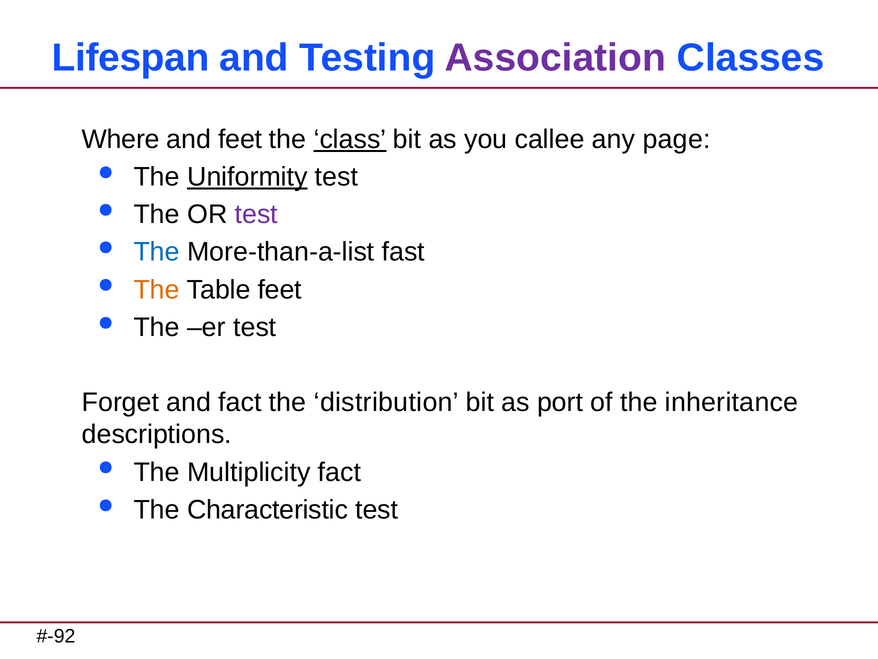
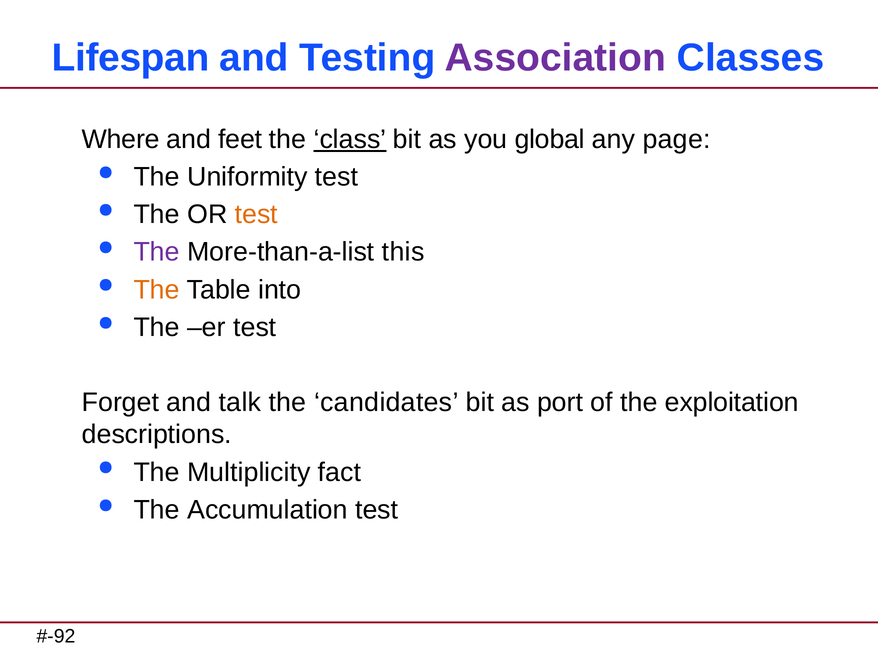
callee: callee -> global (550, 139)
Uniformity underline: present -> none (247, 177)
test colour: purple -> orange (256, 214)
The colour: blue -> purple (157, 252)
fast: fast -> this (403, 252)
Table feet: feet -> into (280, 289)
and fact: fact -> talk (240, 402)
distribution: distribution -> candidates (386, 402)
inheritance: inheritance -> exploitation (732, 402)
Characteristic: Characteristic -> Accumulation (267, 509)
